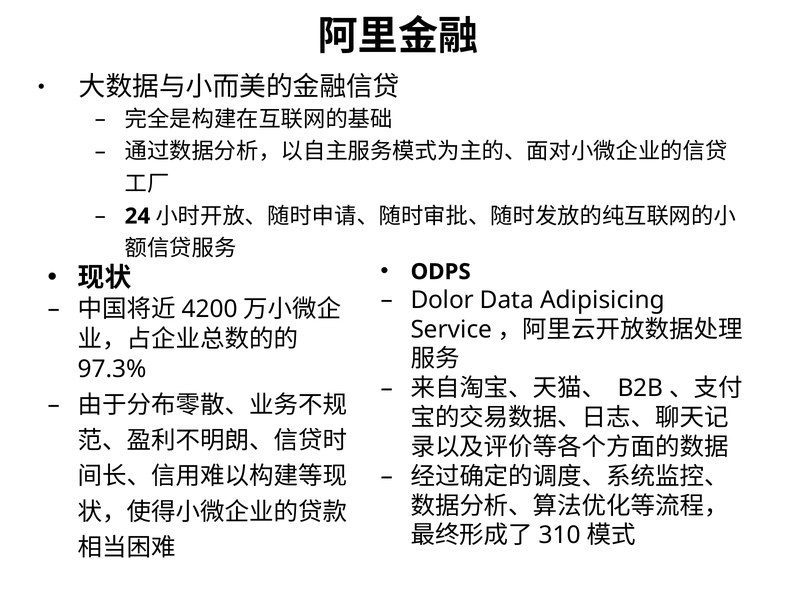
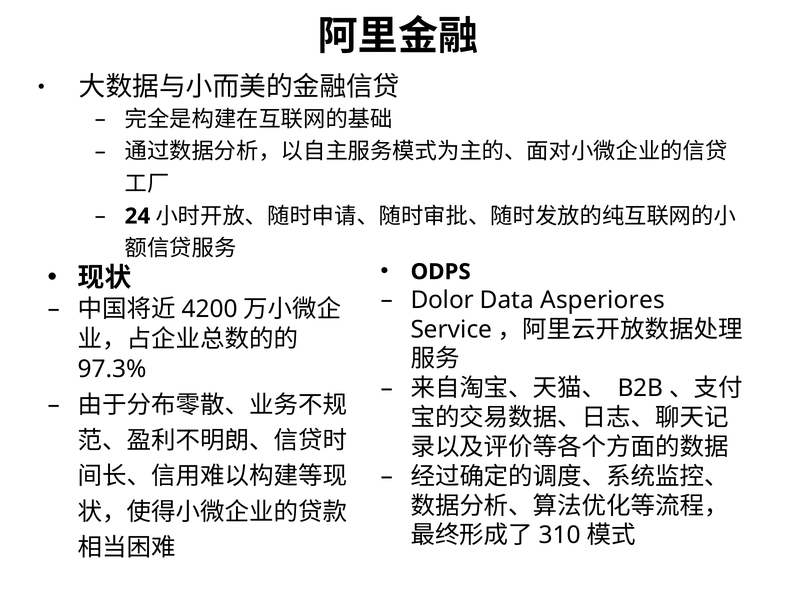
Adipisicing: Adipisicing -> Asperiores (603, 300)
